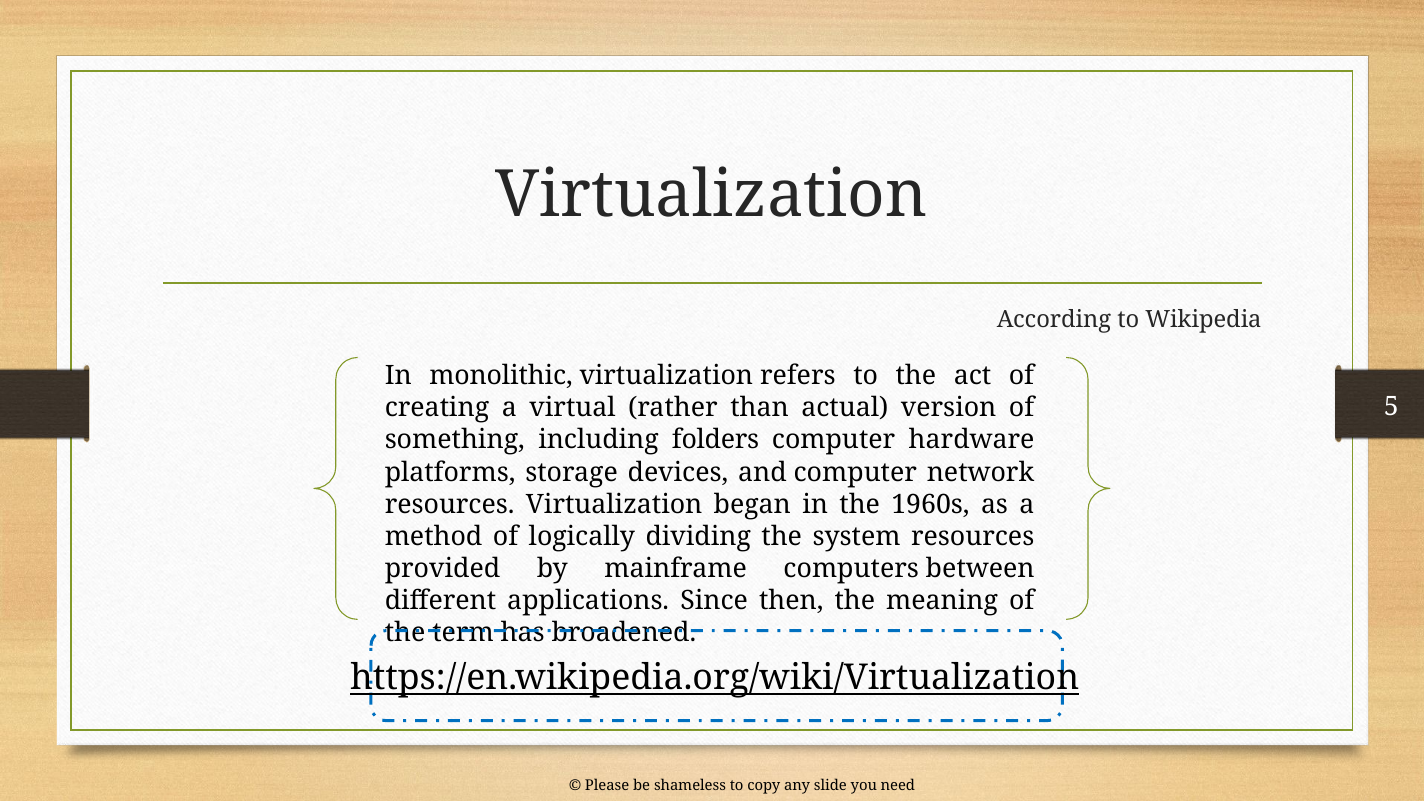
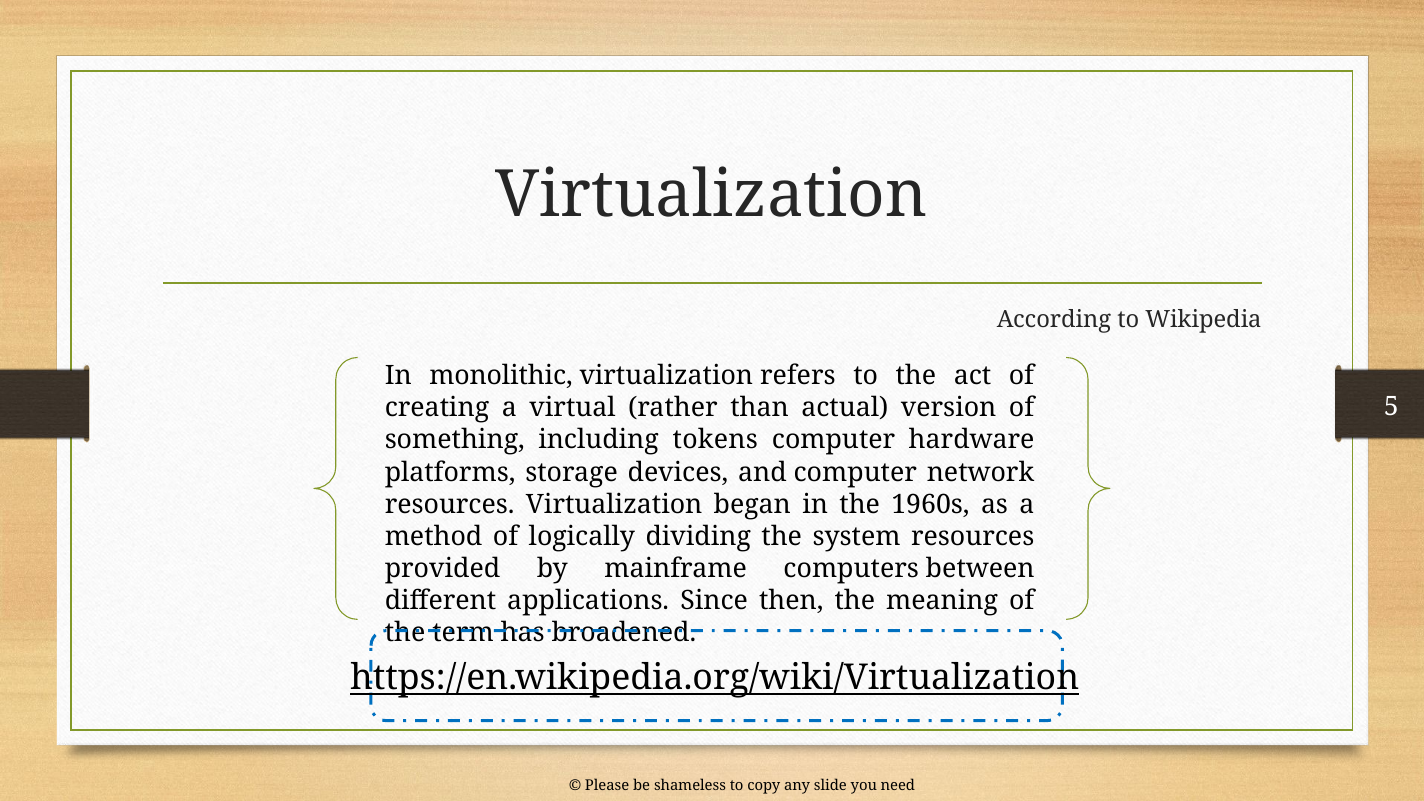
folders: folders -> tokens (715, 440)
